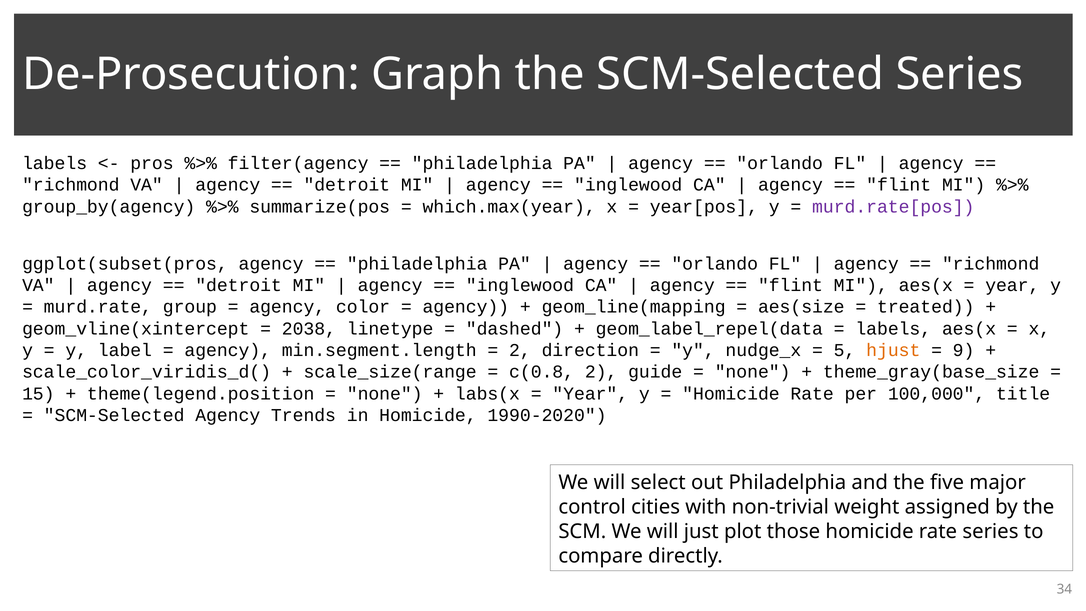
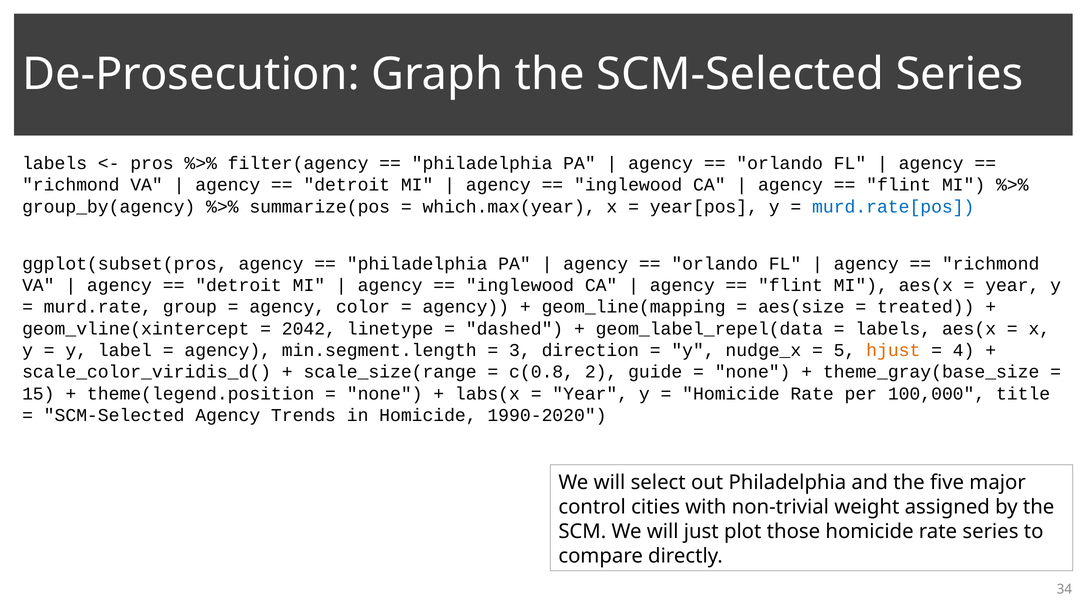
murd.rate[pos colour: purple -> blue (893, 207)
2038: 2038 -> 2042 (309, 329)
2: 2 -> 3 (520, 350)
9: 9 -> 4 (964, 350)
